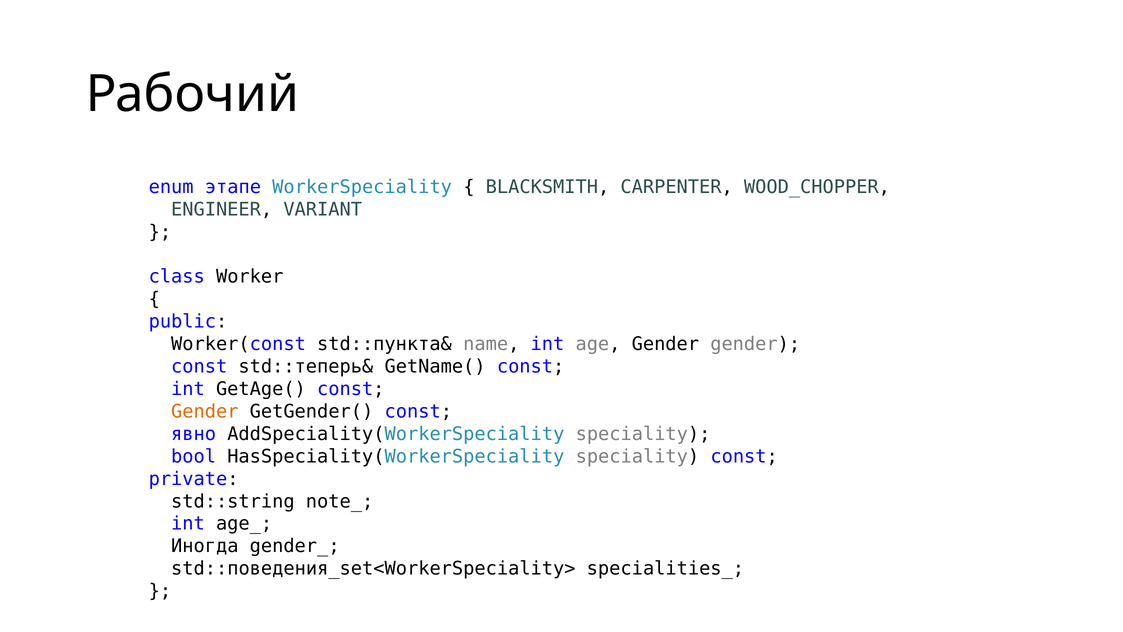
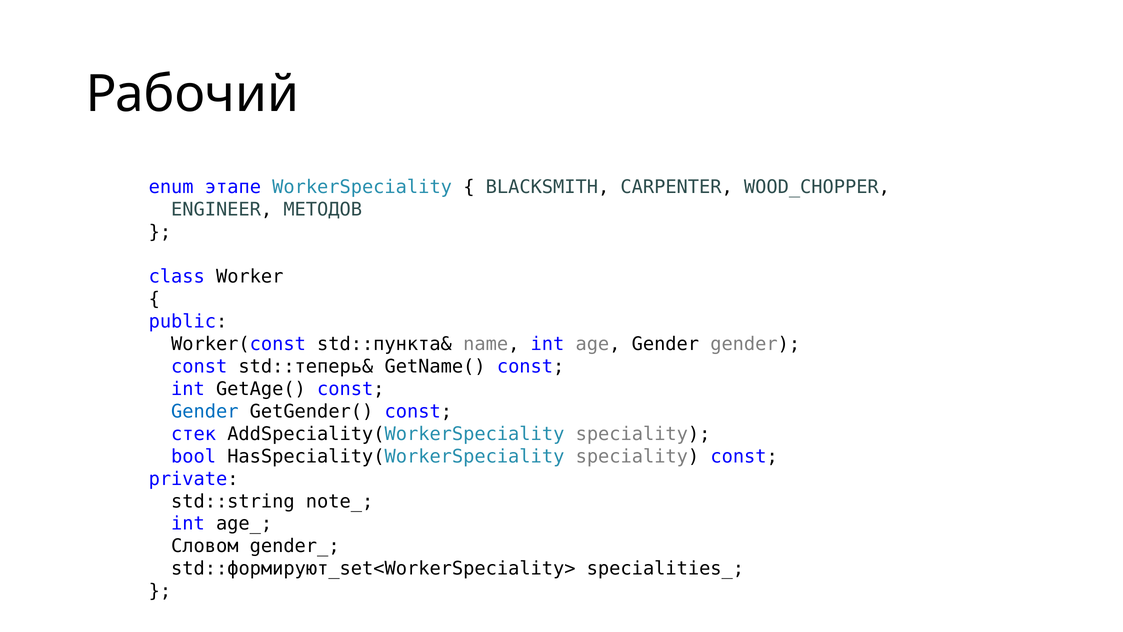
VARIANT: VARIANT -> МЕТОДОВ (323, 209)
Gender colour: orange -> blue (205, 411)
явно: явно -> стек (194, 434)
Иногда: Иногда -> Словом (205, 546)
std::поведения_set<WorkerSpeciality>: std::поведения_set<WorkerSpeciality> -> std::формируют_set<WorkerSpeciality> (373, 568)
